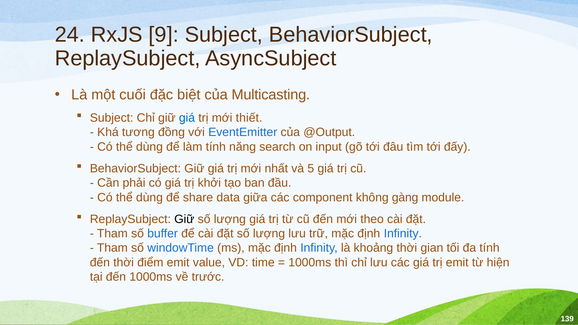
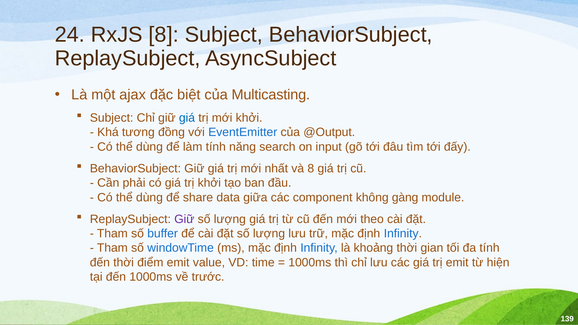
RxJS 9: 9 -> 8 (164, 35)
cuối: cuối -> ajax (133, 95)
mới thiết: thiết -> khởi (249, 118)
và 5: 5 -> 8 (311, 169)
Giữ colour: black -> purple (184, 219)
